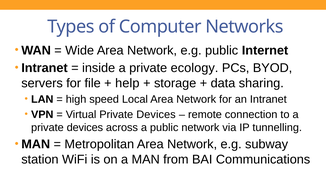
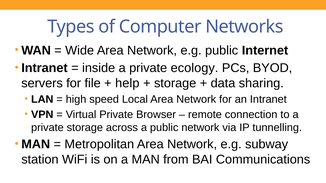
Virtual Private Devices: Devices -> Browser (156, 115)
devices: devices -> storage (85, 128)
